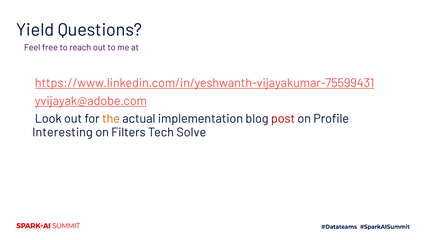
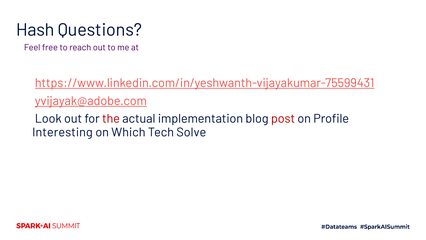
Yield: Yield -> Hash (35, 30)
the colour: orange -> red (111, 119)
Filters: Filters -> Which (128, 132)
